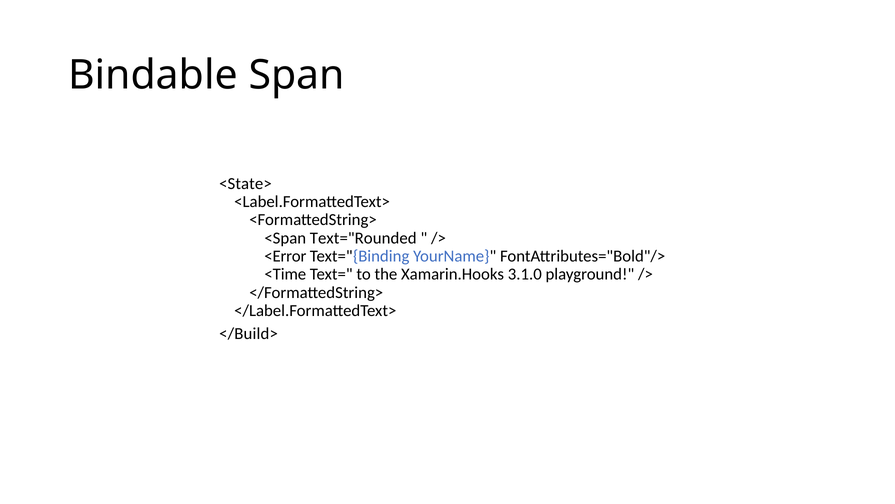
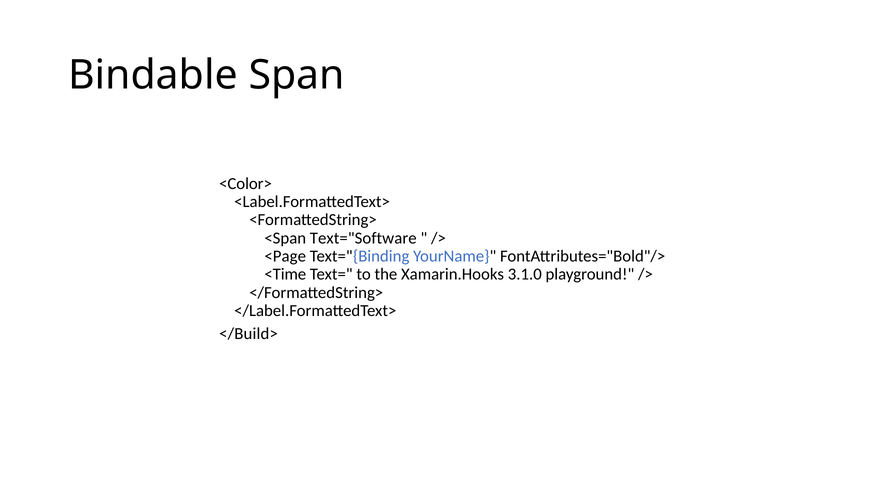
<State>: <State> -> <Color> (246, 183)
Text="Rounded: Text="Rounded -> Text="Software (363, 238)
<Error: <Error -> <Page (285, 256)
